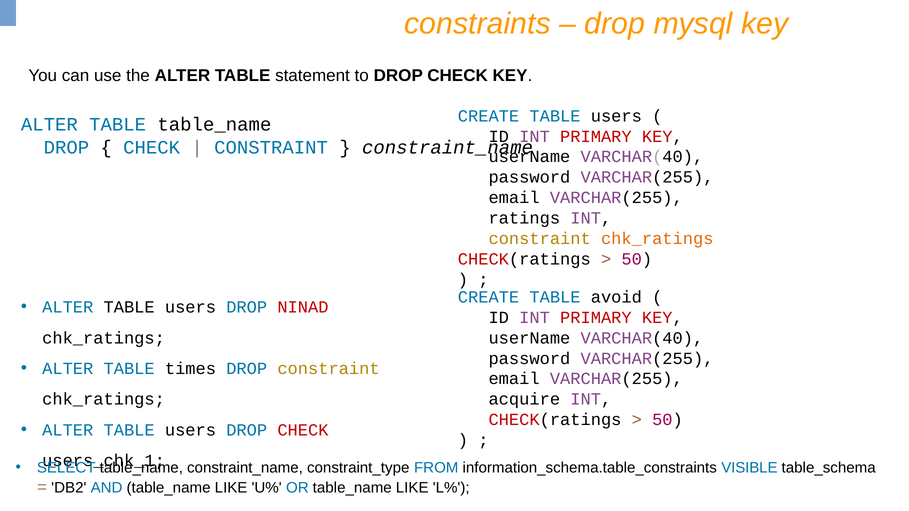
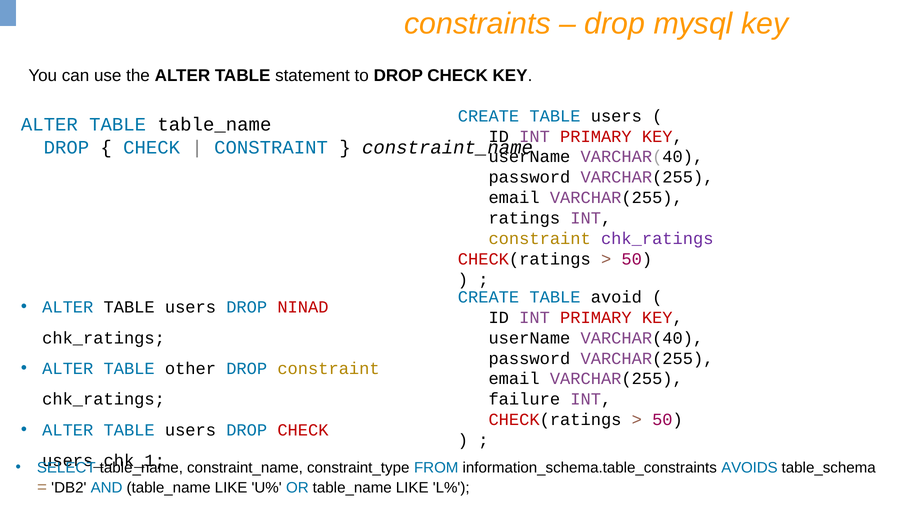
chk_ratings colour: orange -> purple (657, 239)
times: times -> other (190, 369)
acquire: acquire -> failure (524, 400)
VISIBLE: VISIBLE -> AVOIDS (749, 468)
